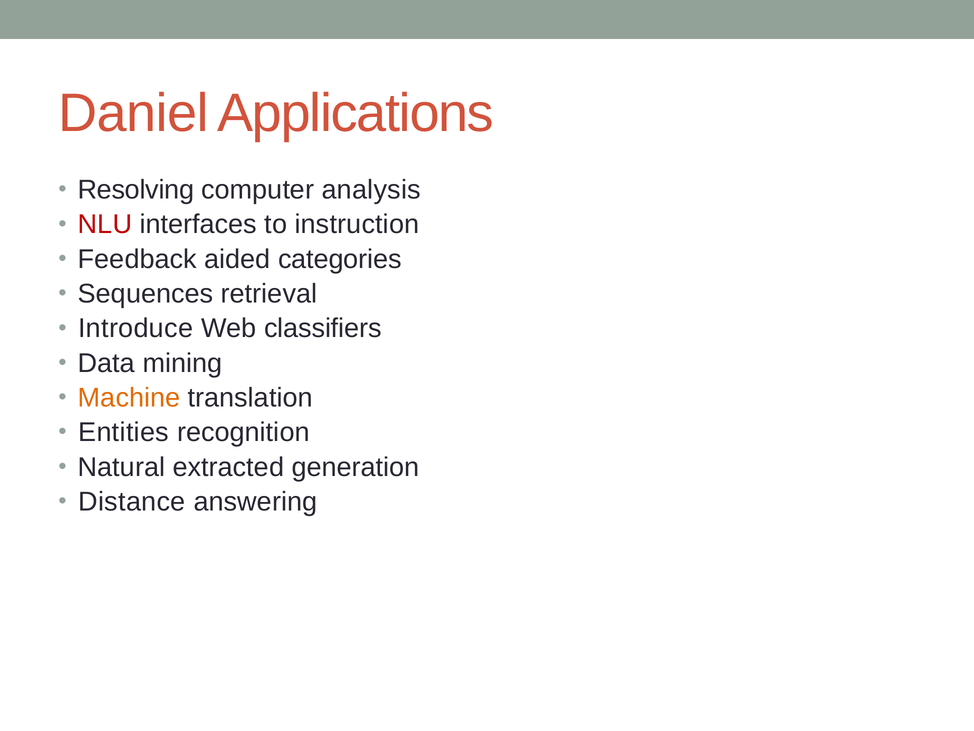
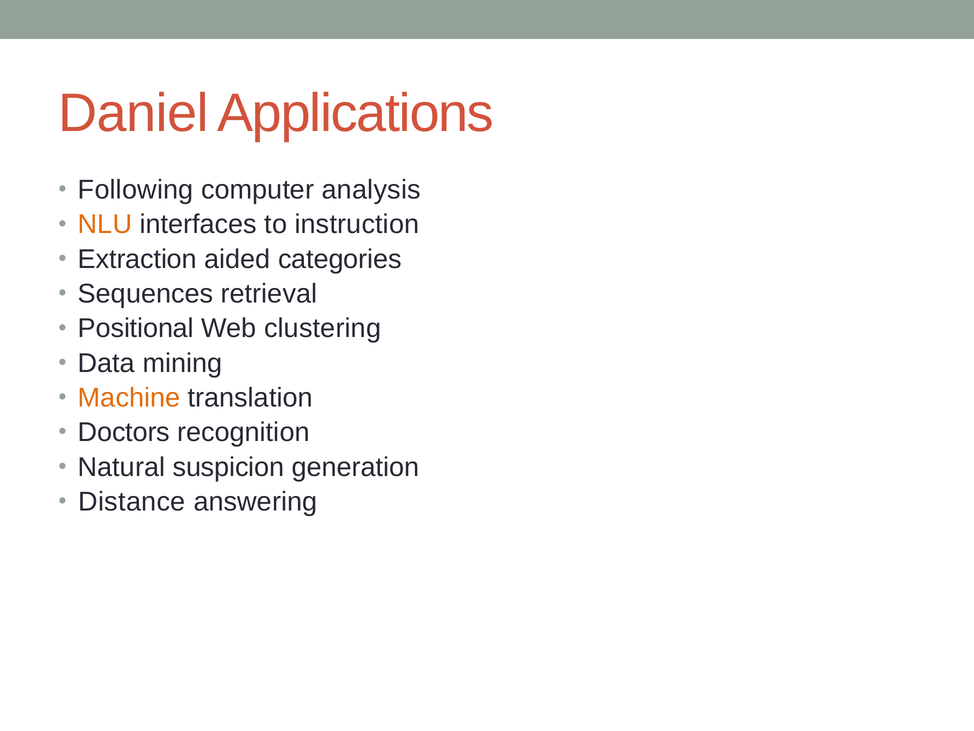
Resolving: Resolving -> Following (136, 190)
NLU colour: red -> orange (105, 224)
Feedback: Feedback -> Extraction (137, 259)
Introduce: Introduce -> Positional (136, 328)
classifiers: classifiers -> clustering (323, 328)
Entities: Entities -> Doctors (124, 432)
extracted: extracted -> suspicion (228, 467)
